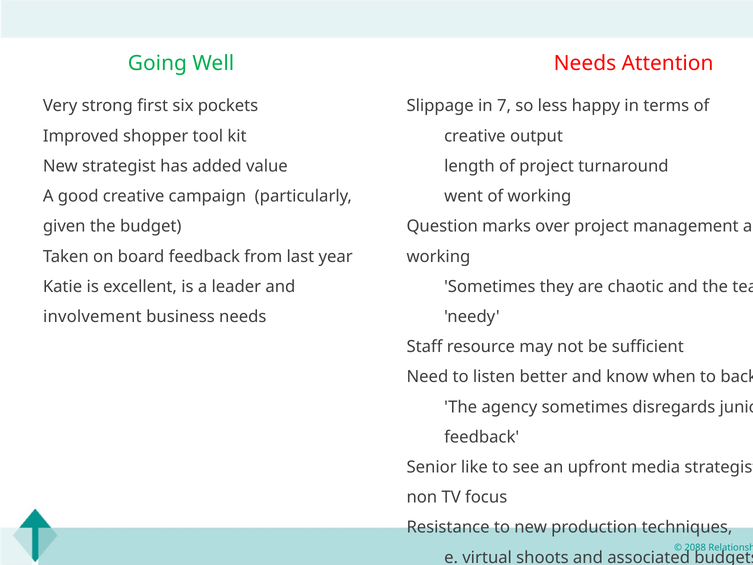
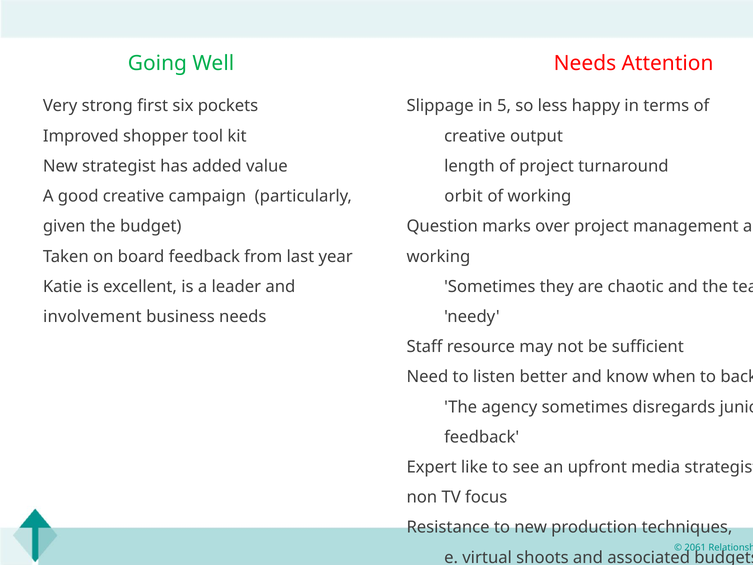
7: 7 -> 5 (504, 106)
went: went -> orbit (464, 196)
Senior: Senior -> Expert (432, 467)
2088: 2088 -> 2061 (695, 547)
